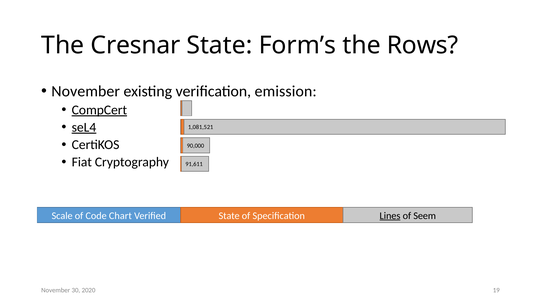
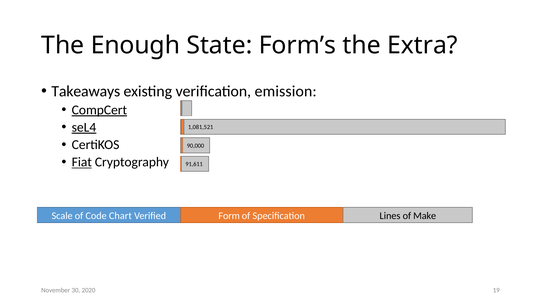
Cresnar: Cresnar -> Enough (135, 45)
Rows: Rows -> Extra (422, 45)
November: November -> Takeaways (86, 91)
Fiat underline: none -> present (82, 162)
Verified State: State -> Form (229, 216)
Lines underline: present -> none (390, 216)
Seem: Seem -> Make (425, 216)
